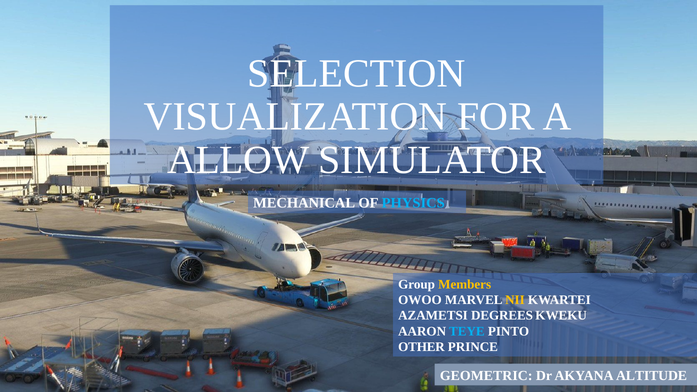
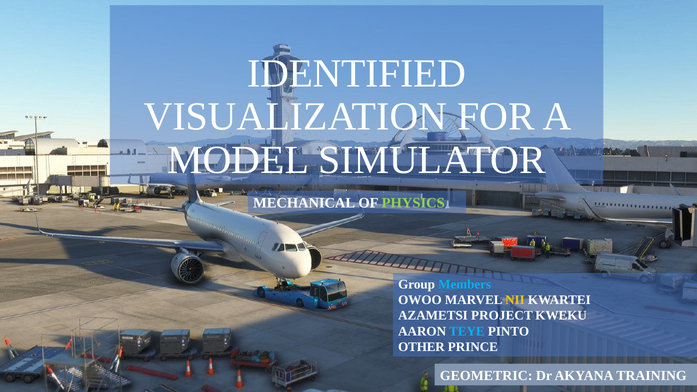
SELECTION: SELECTION -> IDENTIFIED (357, 74)
ALLOW: ALLOW -> MODEL (238, 160)
PHYSICS colour: light blue -> light green (413, 203)
Members colour: yellow -> light blue (465, 284)
DEGREES: DEGREES -> PROJECT (502, 316)
ALTITUDE: ALTITUDE -> TRAINING (651, 376)
